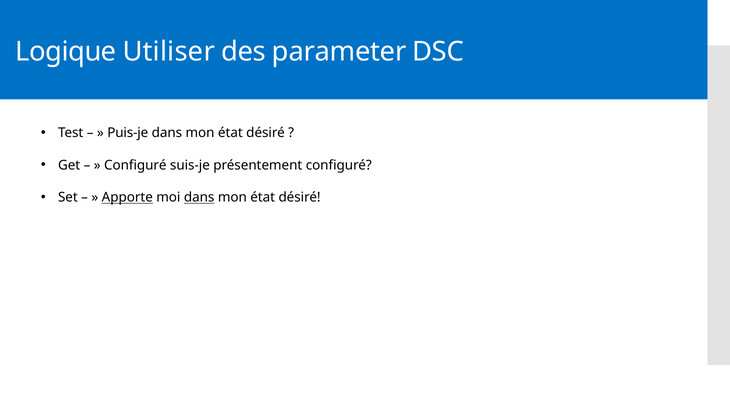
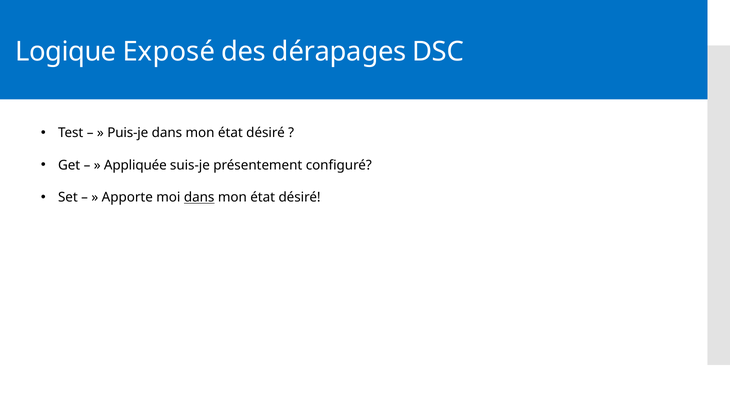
Utiliser: Utiliser -> Exposé (169, 52)
parameter: parameter -> dérapages (339, 52)
Configuré: Configuré -> Appliquée (135, 165)
Apporte underline: present -> none (127, 197)
